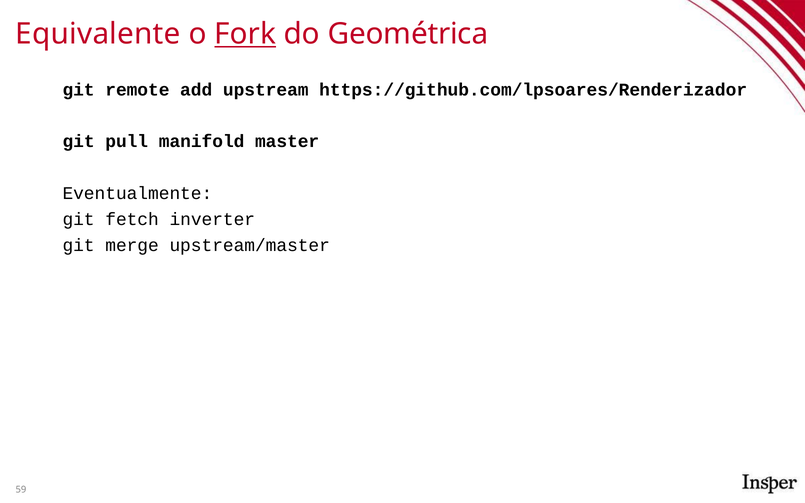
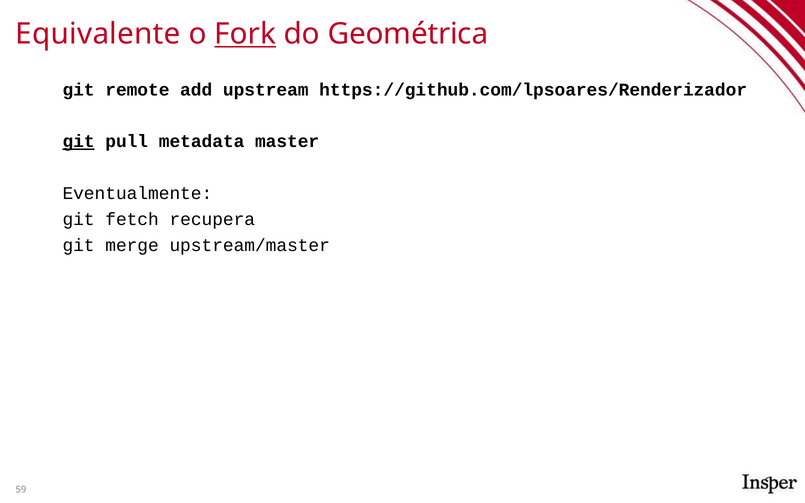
git underline: none -> present (79, 142)
manifold: manifold -> metadata (202, 142)
inverter: inverter -> recupera (212, 219)
